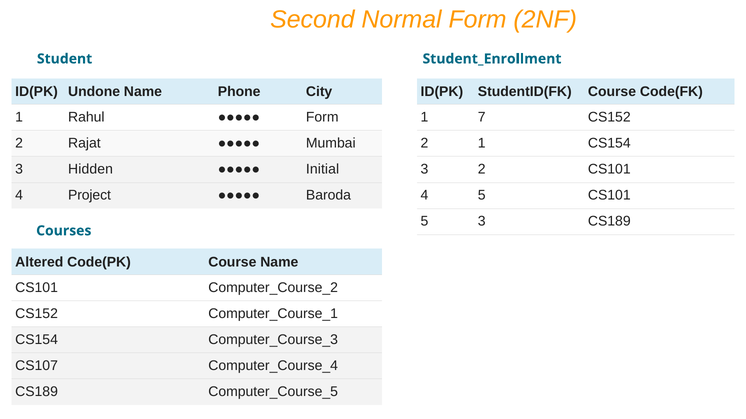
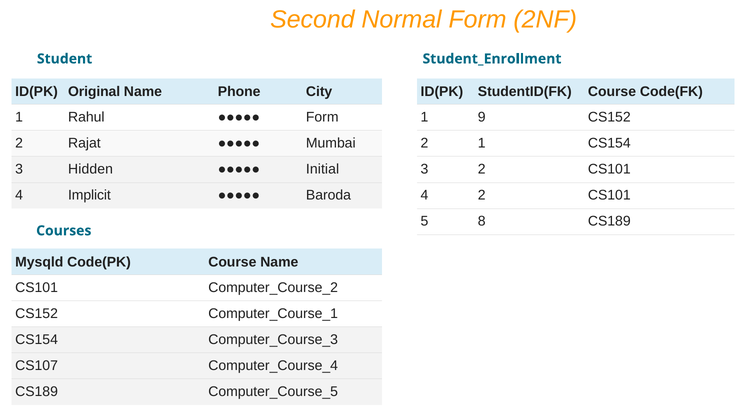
Undone: Undone -> Original (94, 92)
7: 7 -> 9 (482, 117)
Project: Project -> Implicit (89, 196)
4 5: 5 -> 2 (482, 196)
5 3: 3 -> 8 (482, 222)
Altered: Altered -> Mysqld (39, 262)
